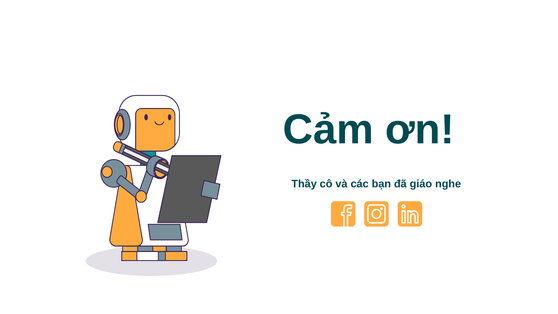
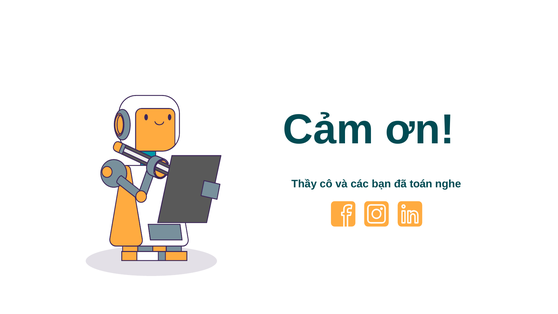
giáo: giáo -> toán (421, 184)
